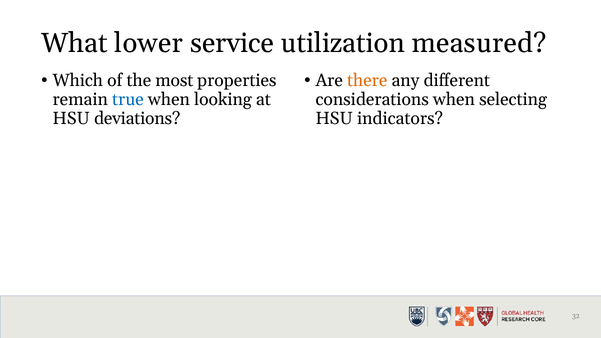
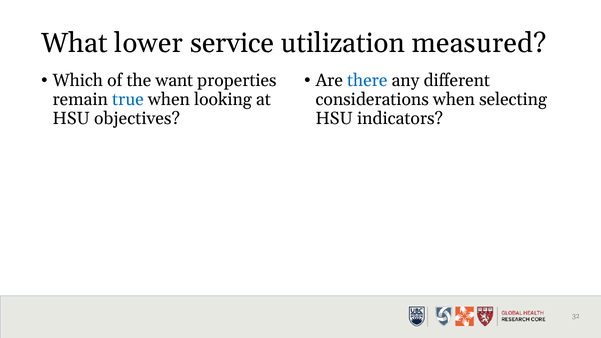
most: most -> want (174, 81)
there colour: orange -> blue (367, 81)
deviations: deviations -> objectives (137, 118)
